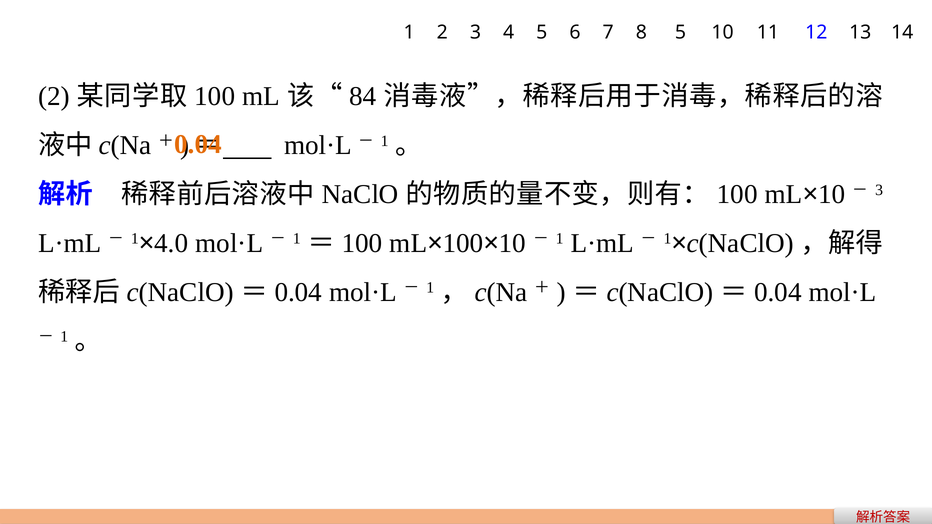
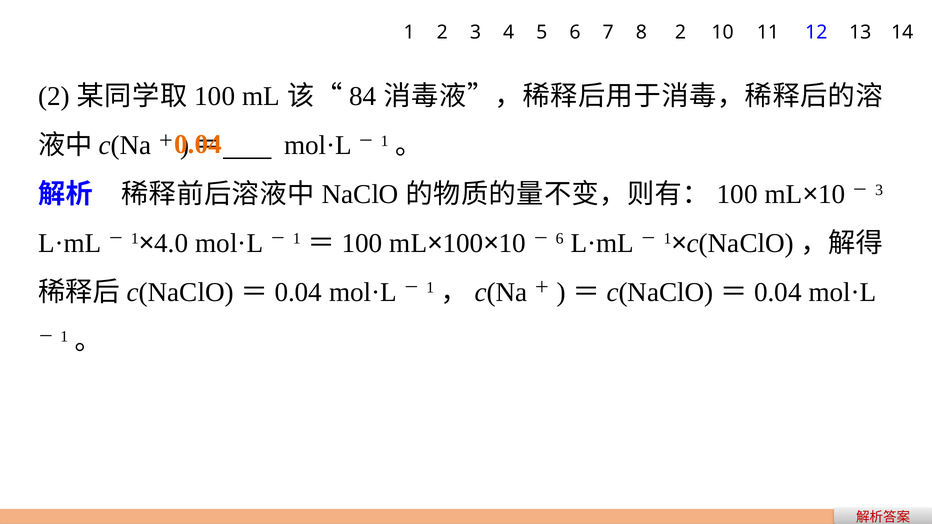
8 5: 5 -> 2 (680, 32)
1: 1 -> 6 (560, 239)
